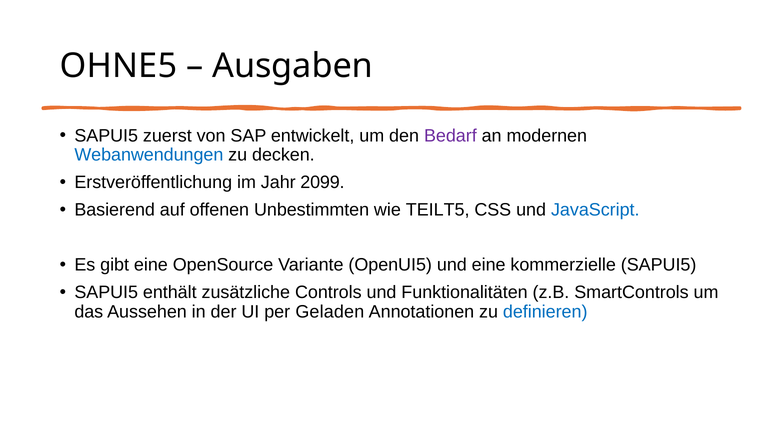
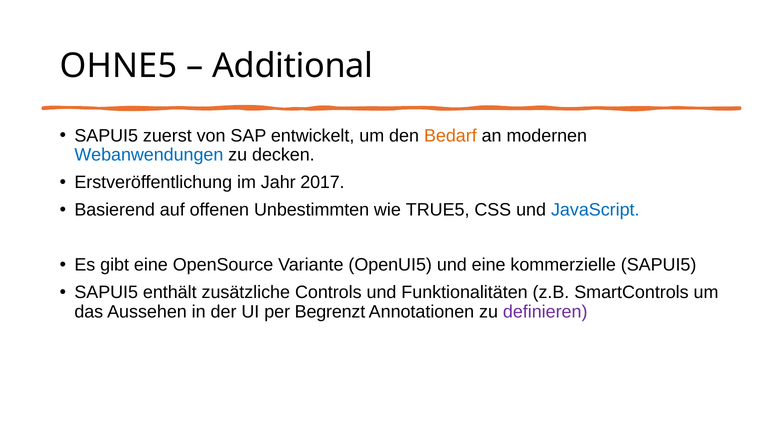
Ausgaben: Ausgaben -> Additional (293, 66)
Bedarf colour: purple -> orange (450, 136)
2099: 2099 -> 2017 (322, 183)
TEILT5: TEILT5 -> TRUE5 (438, 210)
Geladen: Geladen -> Begrenzt (330, 312)
definieren colour: blue -> purple (545, 312)
